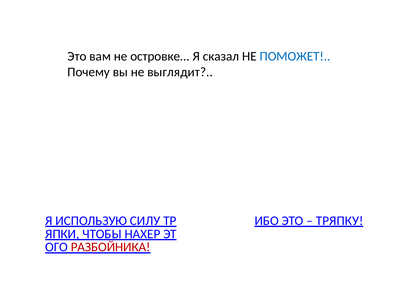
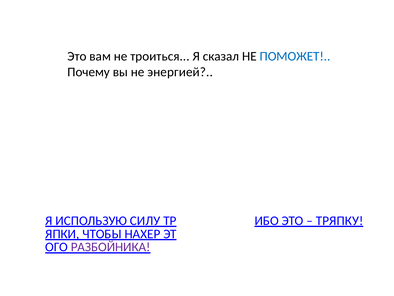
островке: островке -> троиться (160, 56)
выглядит: выглядит -> энергией (180, 72)
РАЗБОЙНИКА colour: red -> purple (111, 247)
